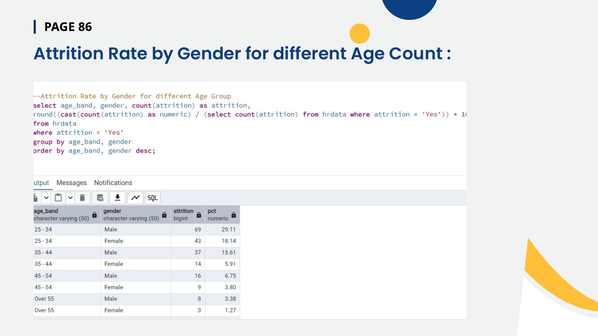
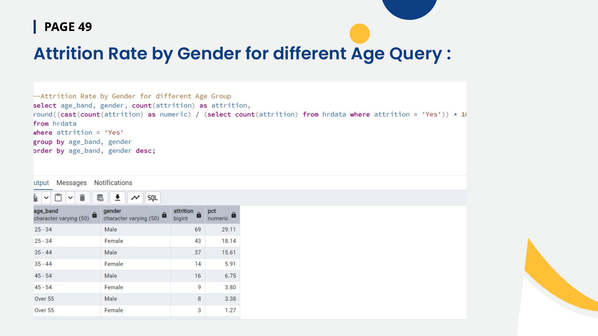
86: 86 -> 49 (85, 27)
Count: Count -> Query (416, 54)
